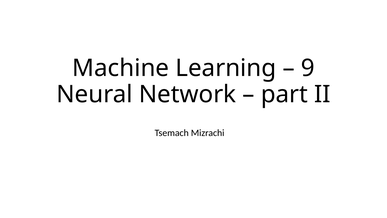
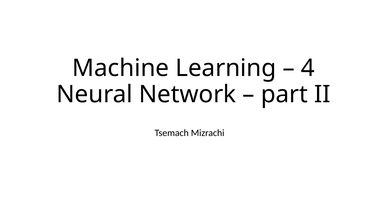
9: 9 -> 4 (308, 68)
